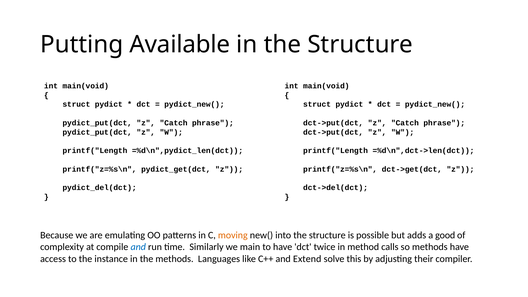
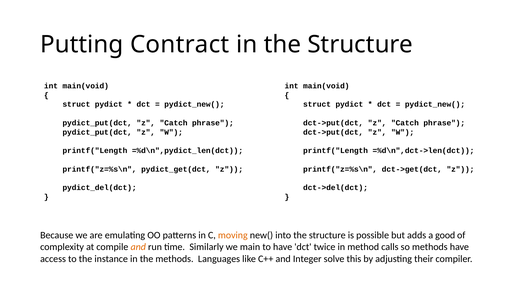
Available: Available -> Contract (180, 44)
and colour: blue -> orange (138, 247)
Extend: Extend -> Integer (307, 259)
